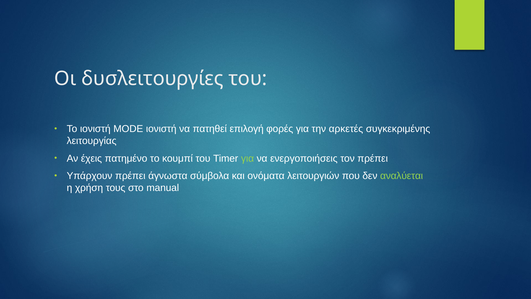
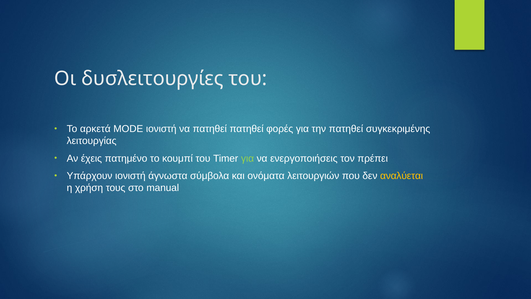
Το ιονιστή: ιονιστή -> αρκετά (95, 129)
πατηθεί επιλογή: επιλογή -> πατηθεί (247, 129)
την αρκετές: αρκετές -> πατηθεί (346, 129)
Υπάρχουν πρέπει: πρέπει -> ιονιστή (130, 176)
αναλύεται colour: light green -> yellow (402, 176)
